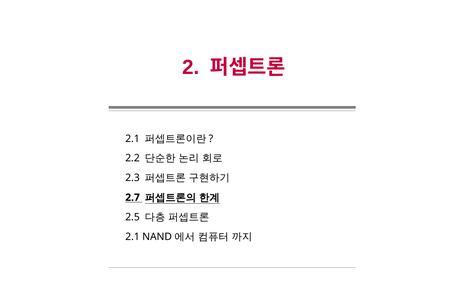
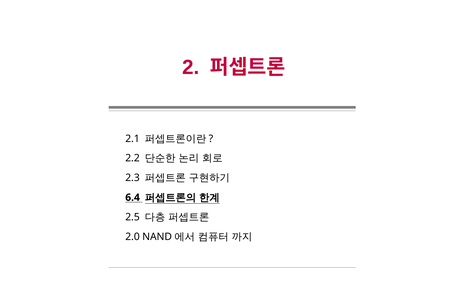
2.7: 2.7 -> 6.4 (133, 197)
2.1: 2.1 -> 2.0 (132, 236)
